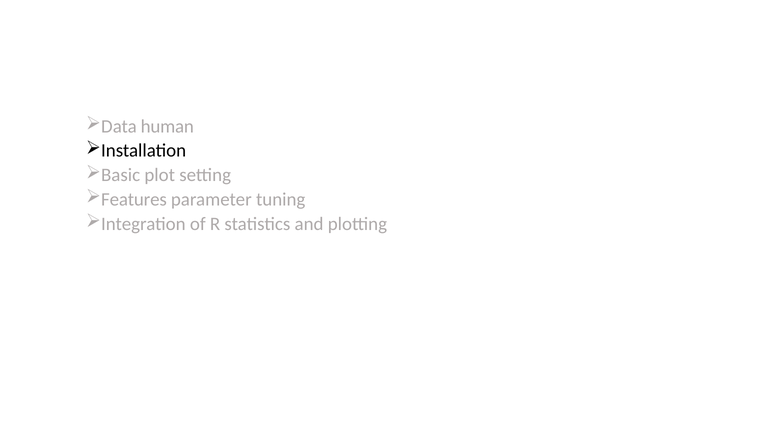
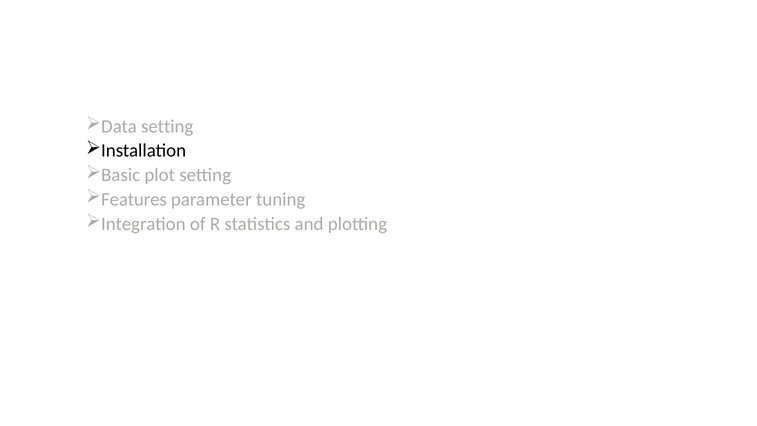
Data human: human -> setting (167, 126)
